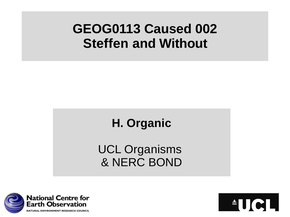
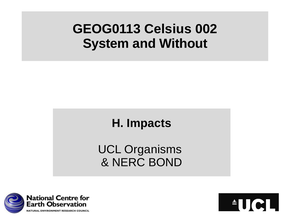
Caused: Caused -> Celsius (168, 29)
Steffen: Steffen -> System (106, 44)
Organic: Organic -> Impacts (149, 124)
